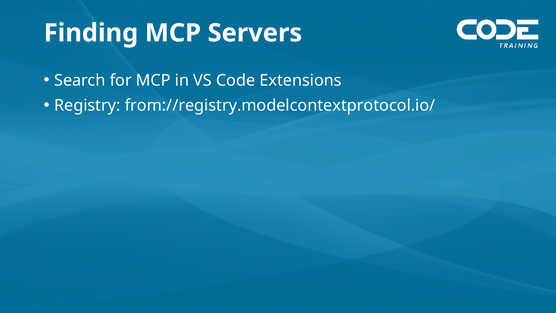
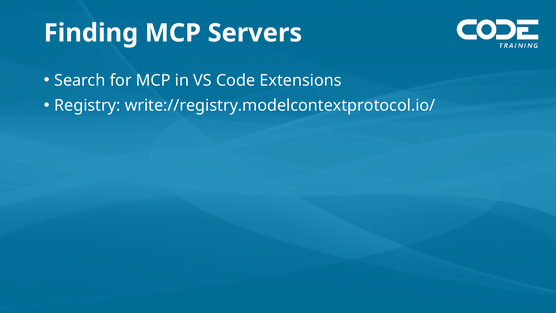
from://registry.modelcontextprotocol.io/: from://registry.modelcontextprotocol.io/ -> write://registry.modelcontextprotocol.io/ (280, 106)
